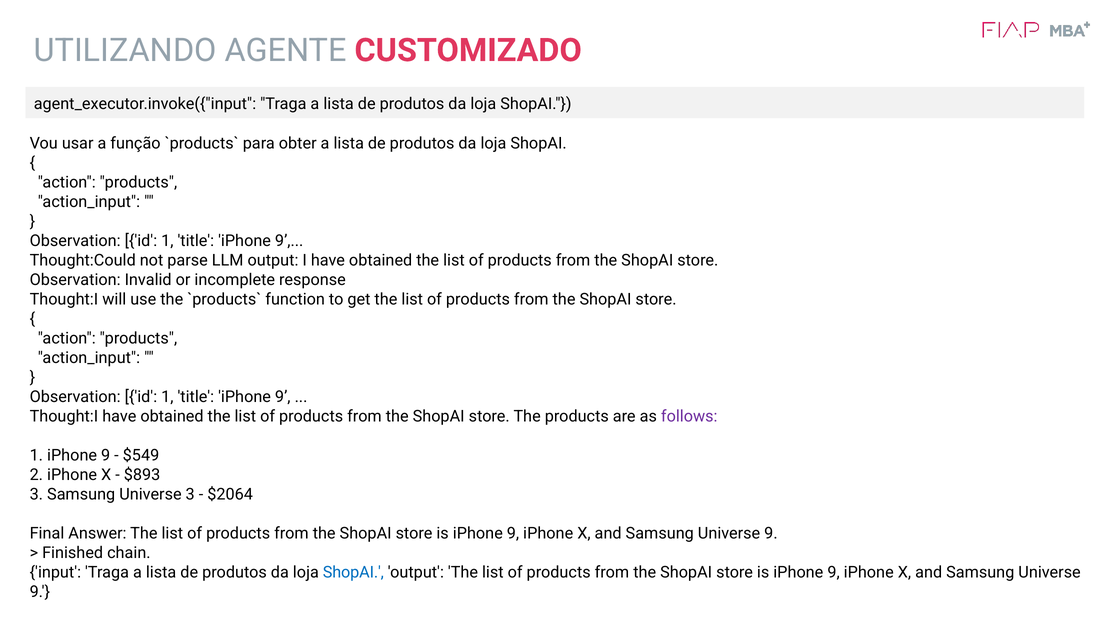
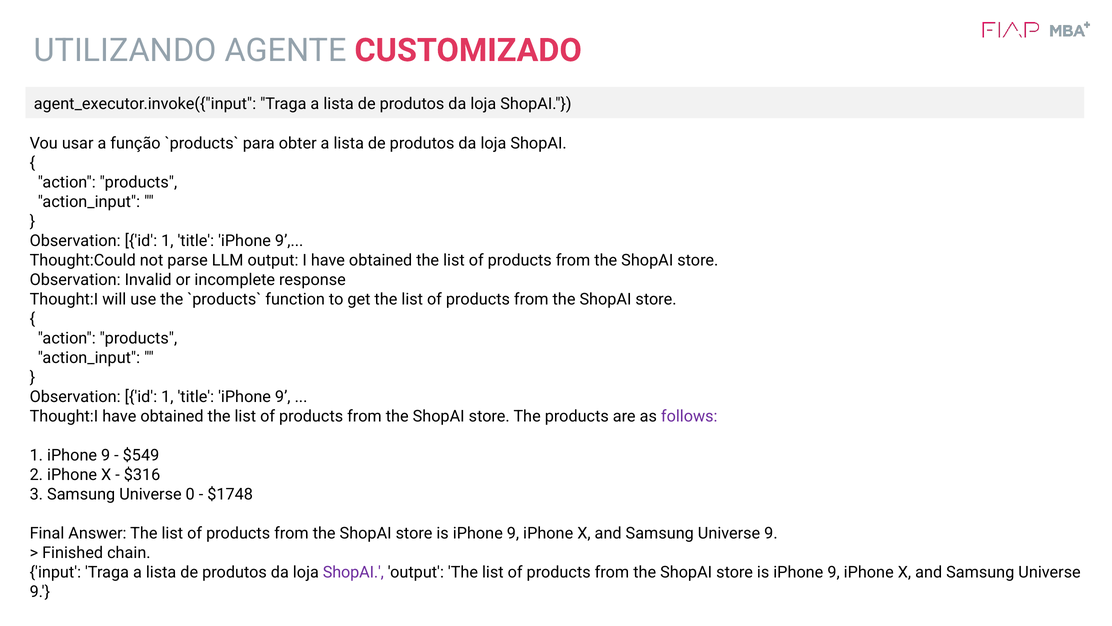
$893: $893 -> $316 (142, 474)
Universe 3: 3 -> 0 (190, 494)
$2064: $2064 -> $1748 (230, 494)
ShopAI colour: blue -> purple (353, 572)
